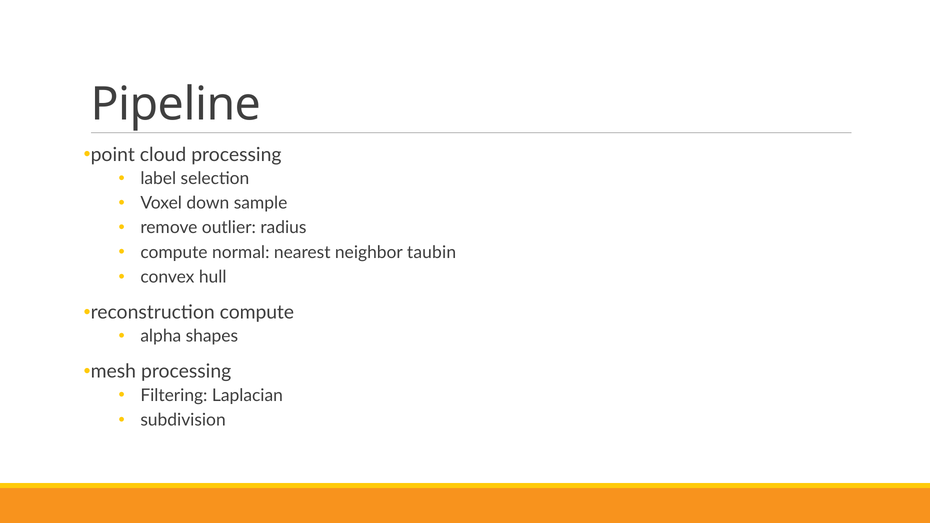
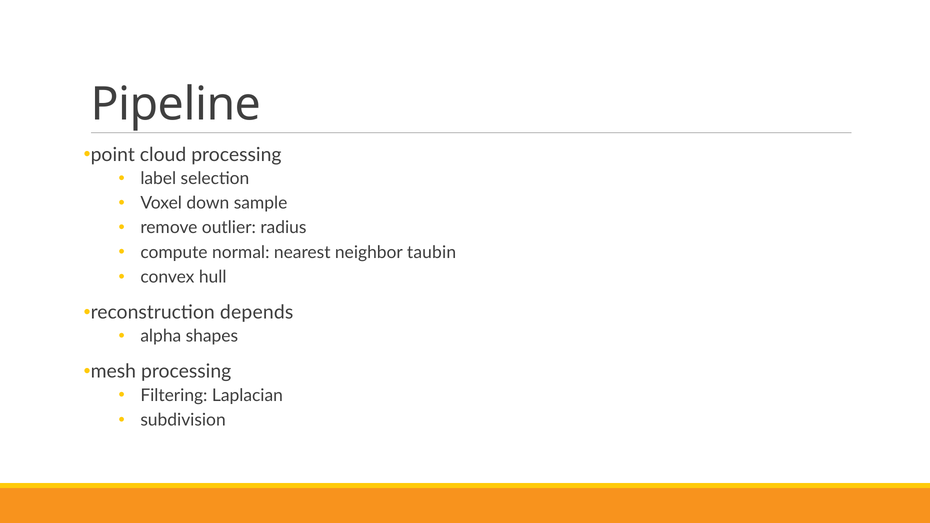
reconstruction compute: compute -> depends (257, 312)
